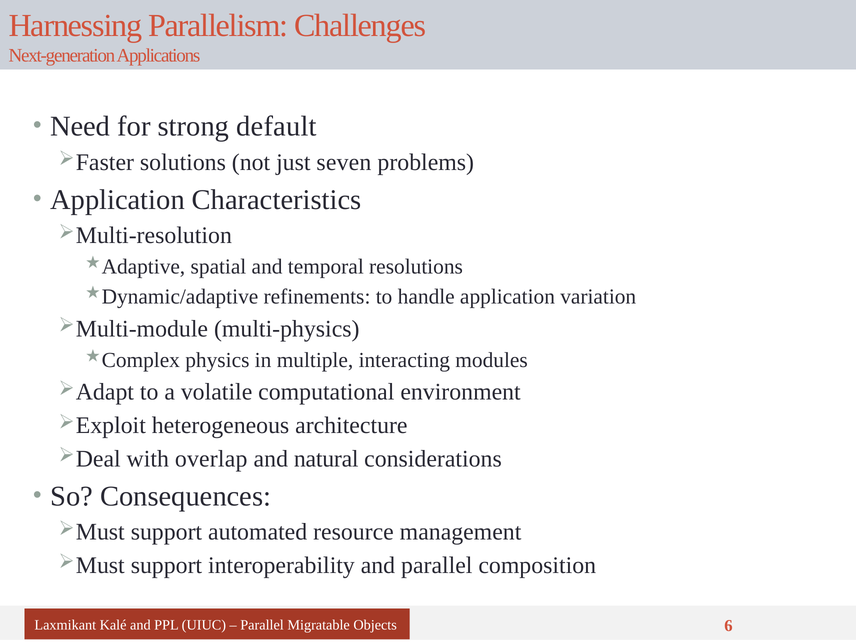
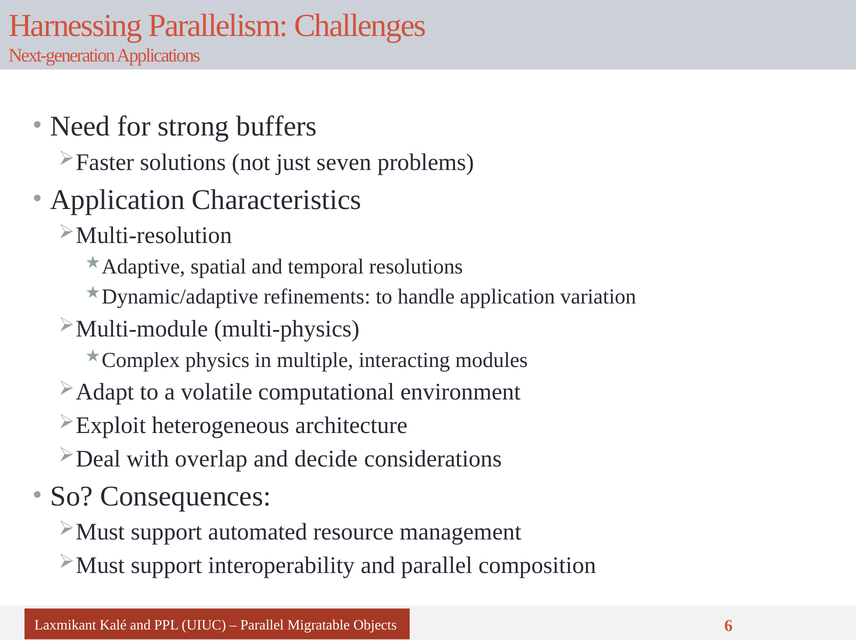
default: default -> buffers (277, 126)
natural: natural -> decide (326, 459)
